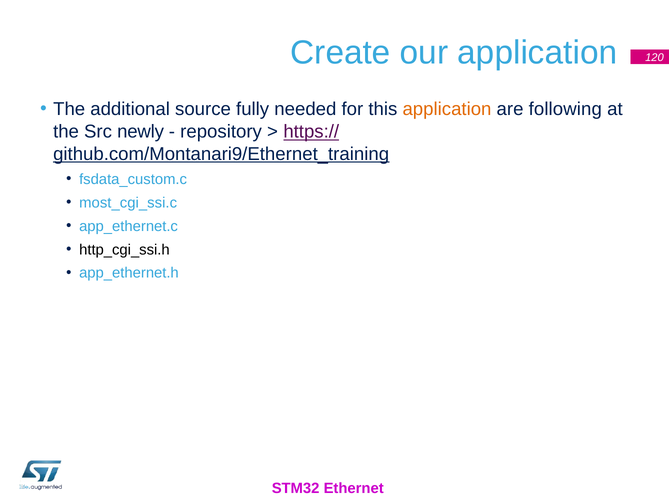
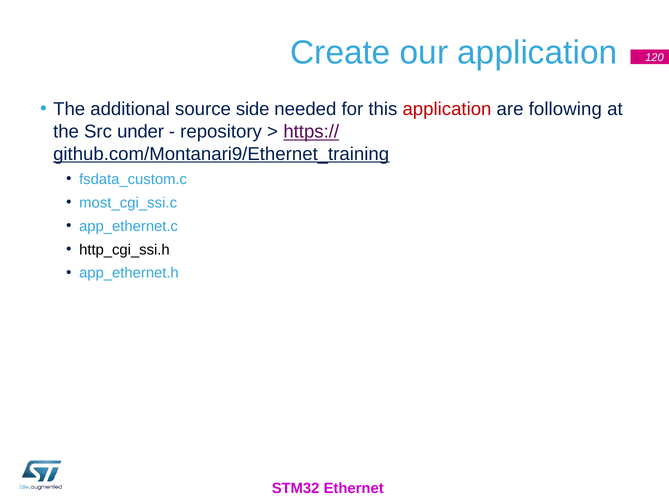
fully: fully -> side (253, 109)
application colour: orange -> red (447, 109)
newly: newly -> under (141, 132)
